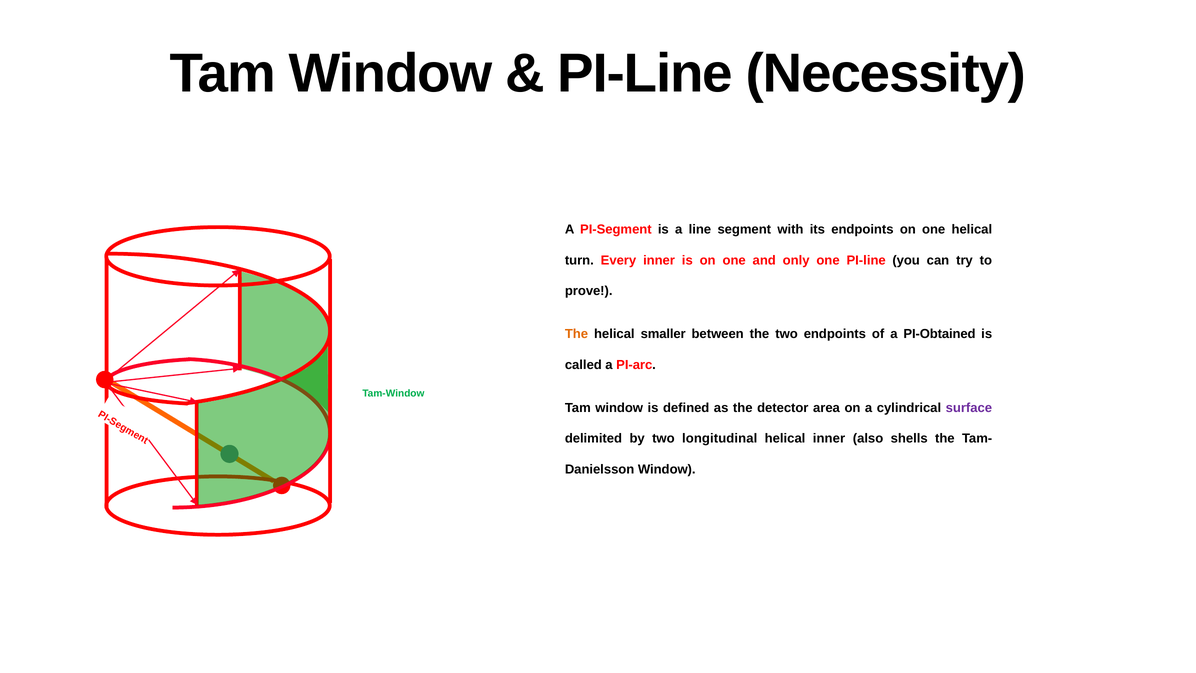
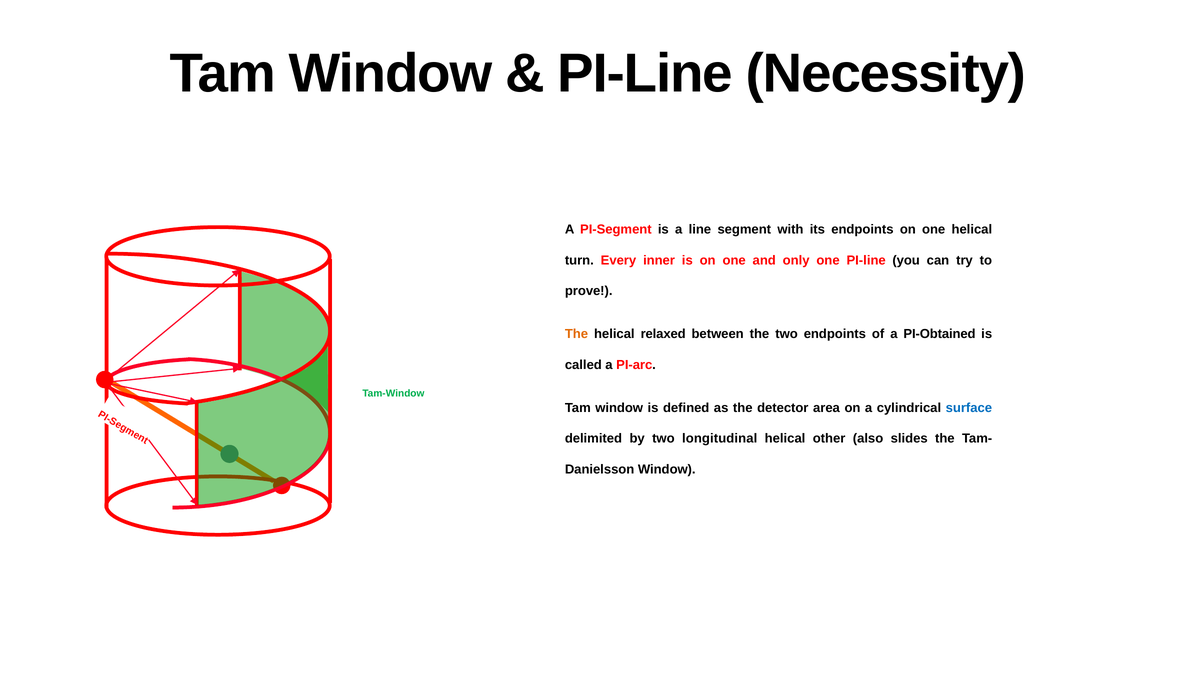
smaller: smaller -> relaxed (663, 334)
surface colour: purple -> blue (969, 408)
helical inner: inner -> other (829, 438)
shells: shells -> slides (909, 438)
